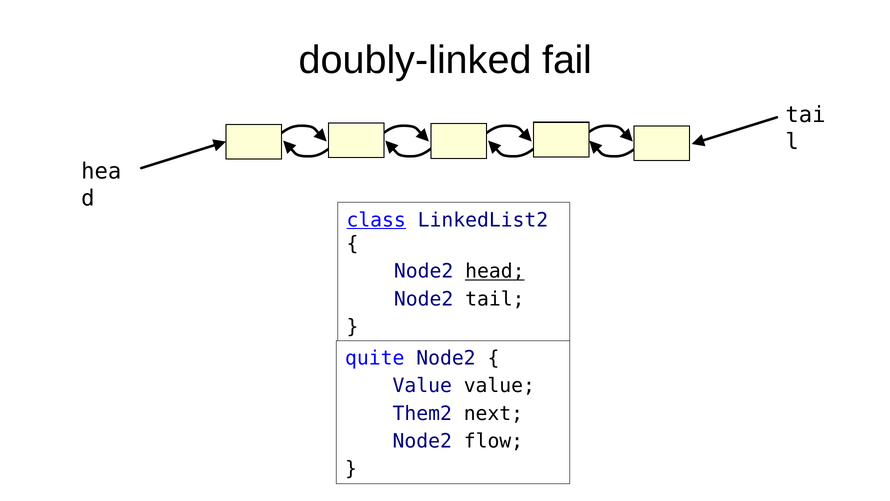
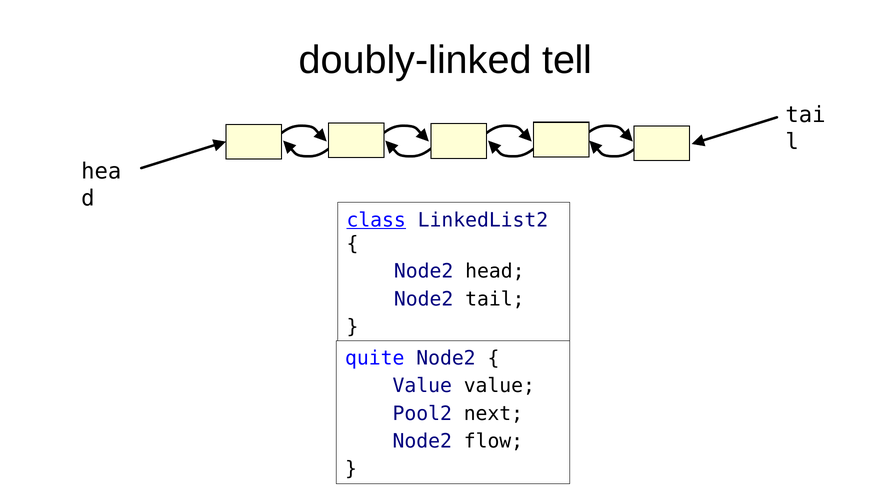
fail: fail -> tell (567, 60)
head underline: present -> none (495, 271)
Them2: Them2 -> Pool2 (422, 413)
